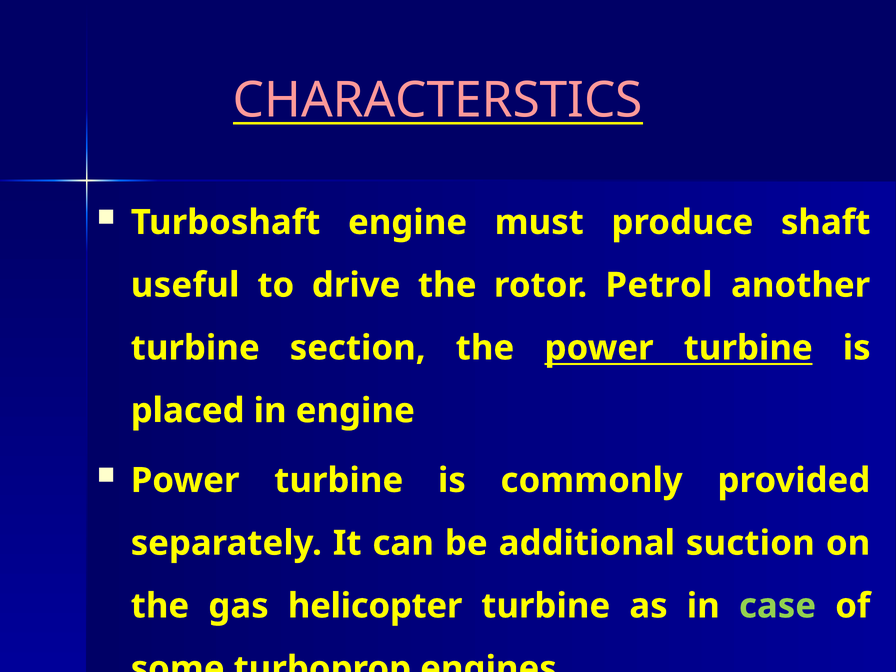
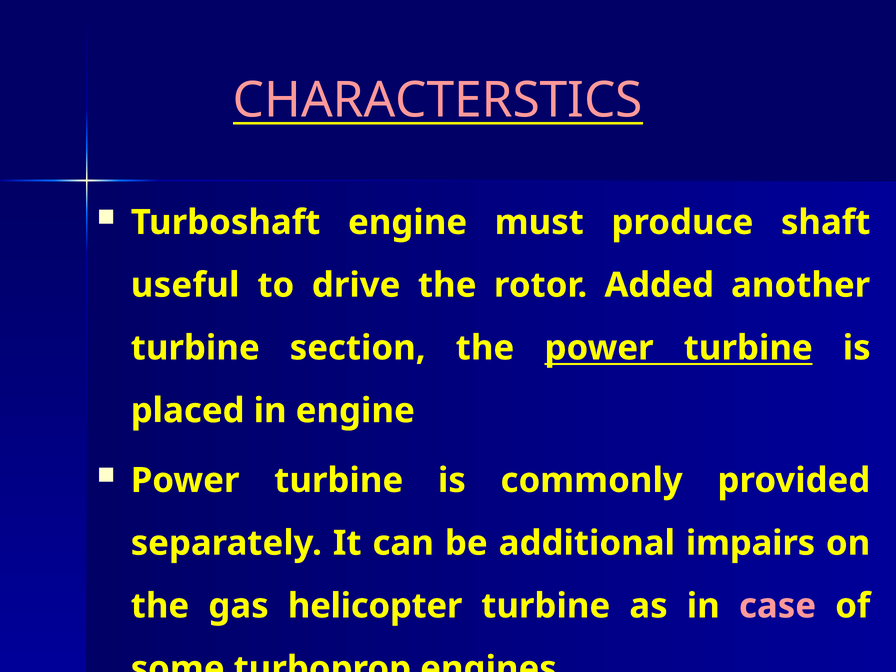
Petrol: Petrol -> Added (659, 285)
suction: suction -> impairs (751, 543)
case colour: light green -> pink (778, 606)
